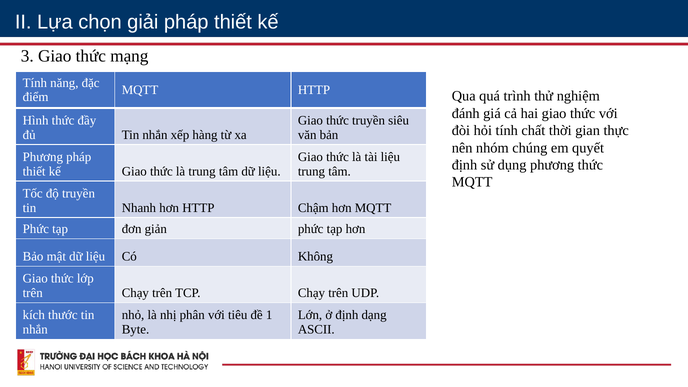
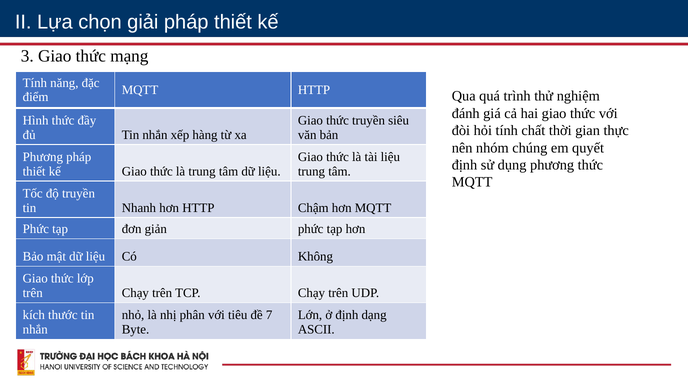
1: 1 -> 7 (269, 315)
